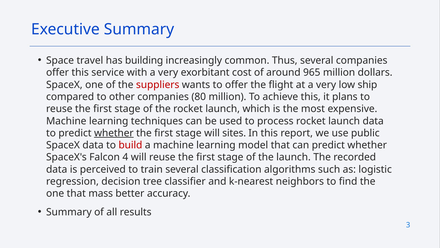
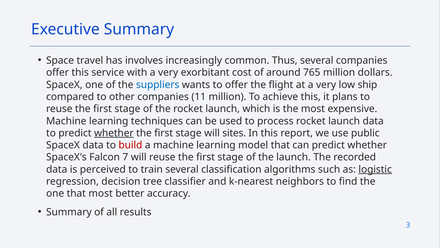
building: building -> involves (144, 60)
965: 965 -> 765 (312, 72)
suppliers colour: red -> blue (158, 85)
80: 80 -> 11 (199, 97)
4: 4 -> 7 (125, 157)
logistic underline: none -> present (375, 169)
that mass: mass -> most (101, 193)
